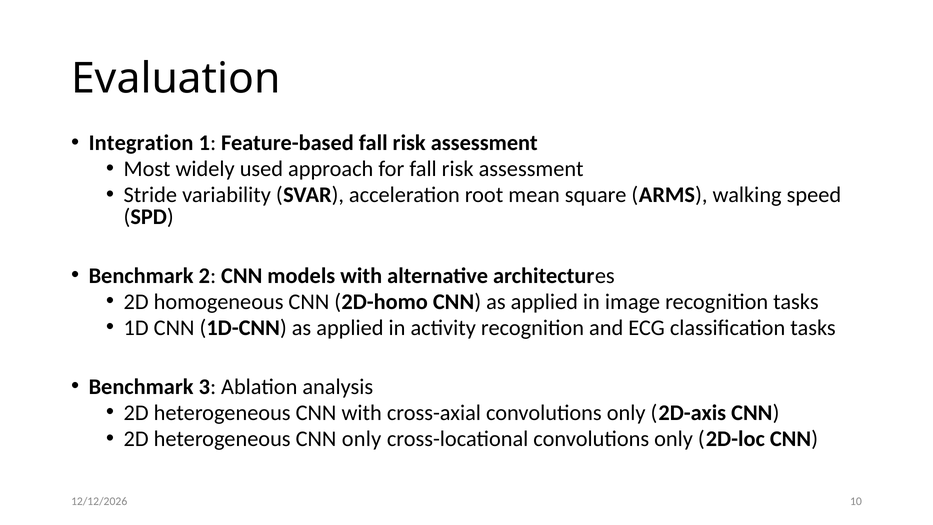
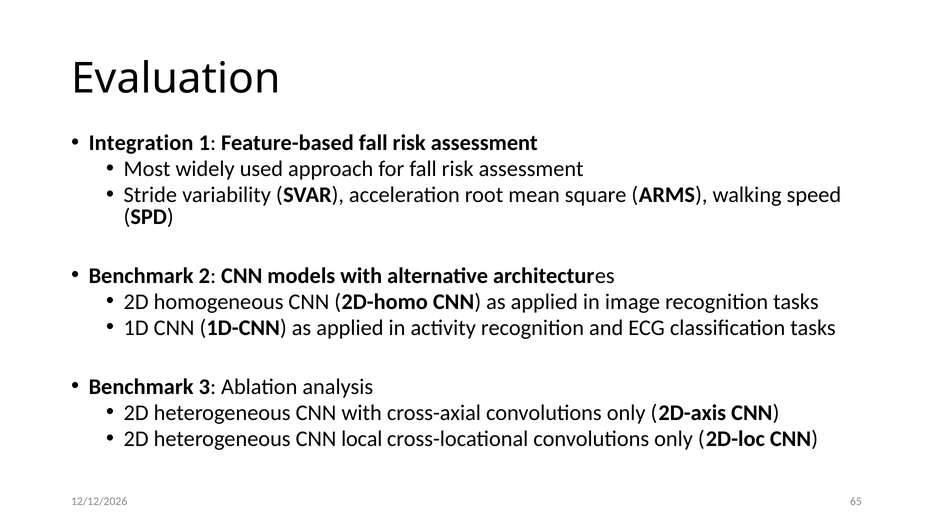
CNN only: only -> local (362, 439)
10: 10 -> 65 (856, 501)
